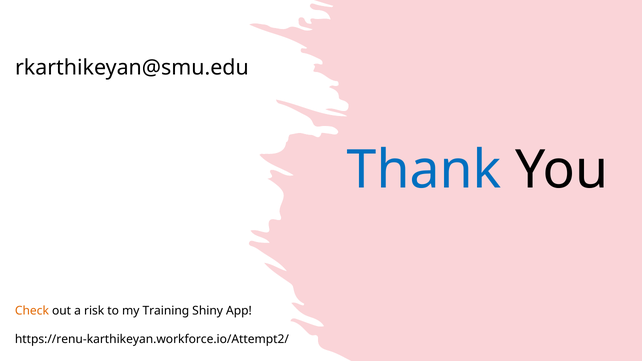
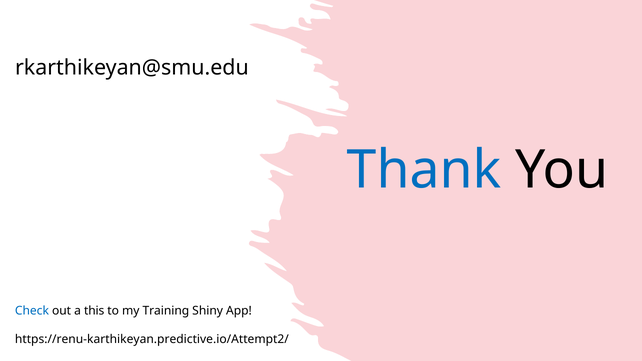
Check colour: orange -> blue (32, 311)
risk: risk -> this (94, 311)
https://renu-karthikeyan.workforce.io/Attempt2/: https://renu-karthikeyan.workforce.io/Attempt2/ -> https://renu-karthikeyan.predictive.io/Attempt2/ (152, 340)
